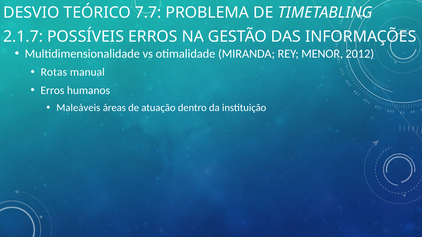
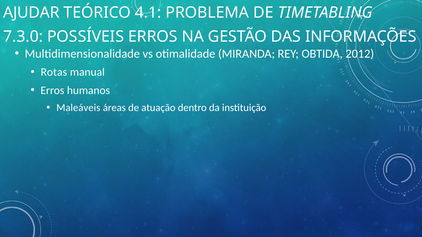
DESVIO: DESVIO -> AJUDAR (31, 13)
7.7: 7.7 -> 4.1 (148, 13)
2.1.7: 2.1.7 -> 7.3.0 (23, 37)
MENOR: MENOR -> OBTIDA (322, 54)
